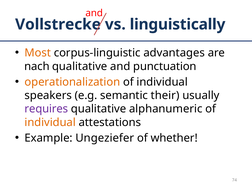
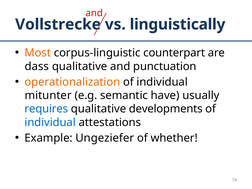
advantages: advantages -> counterpart (174, 53)
nach: nach -> dass (37, 66)
speakers: speakers -> mitunter (48, 95)
their: their -> have (165, 95)
requires colour: purple -> blue (46, 109)
alphanumeric: alphanumeric -> developments (166, 109)
individual colour: orange -> blue (50, 122)
